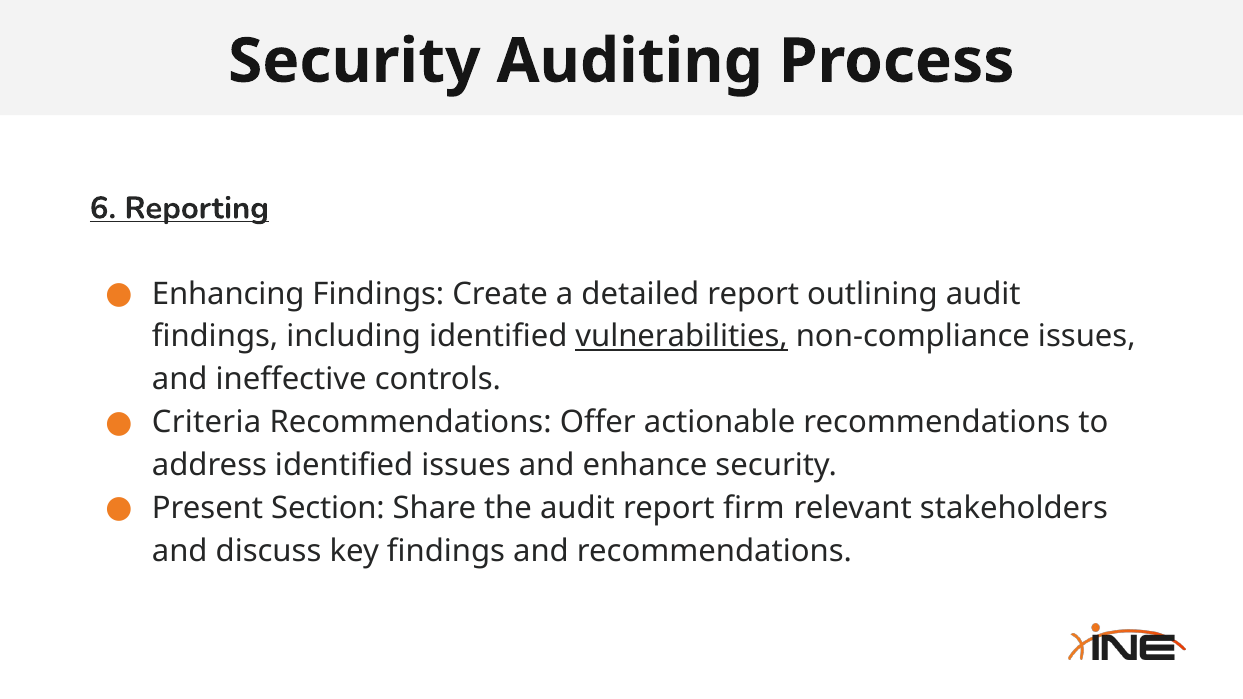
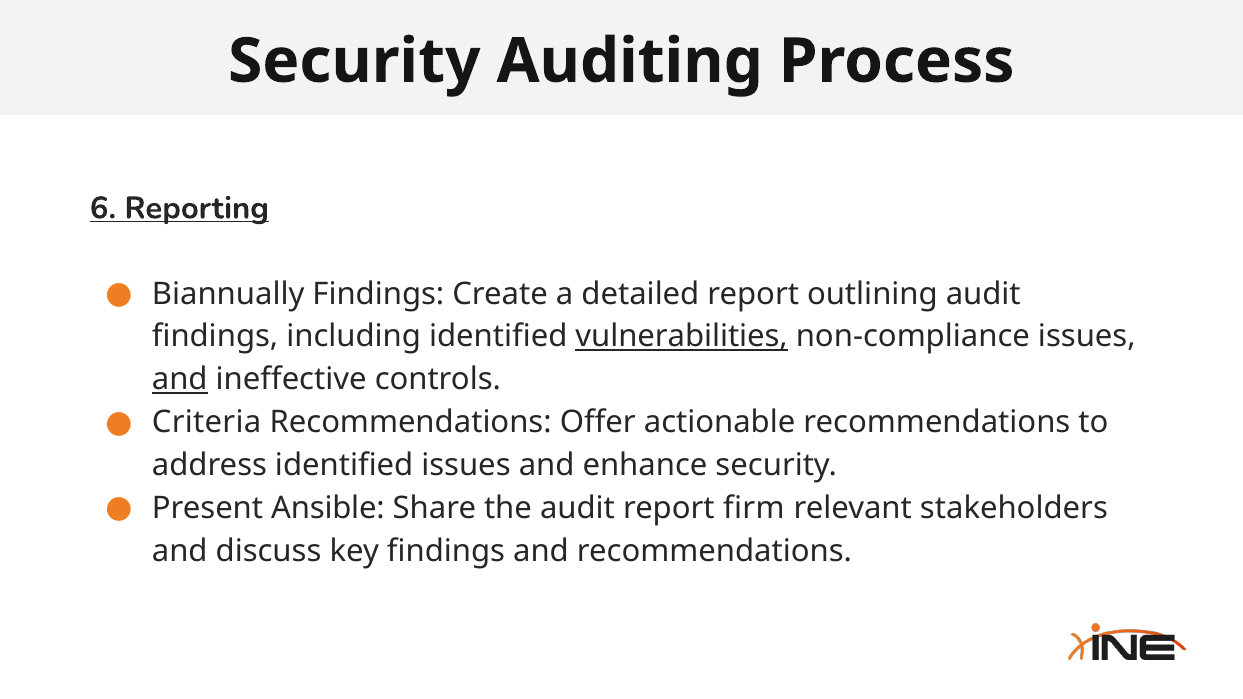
Enhancing: Enhancing -> Biannually (228, 294)
and underline: none -> present (180, 380)
Section: Section -> Ansible (328, 508)
